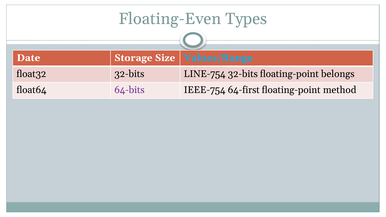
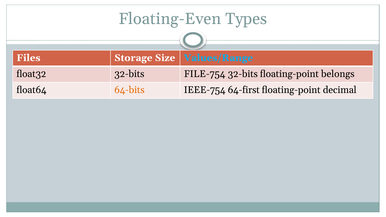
Date: Date -> Files (29, 58)
LINE-754: LINE-754 -> FILE-754 (205, 74)
64-bits colour: purple -> orange (129, 90)
method: method -> decimal (340, 90)
